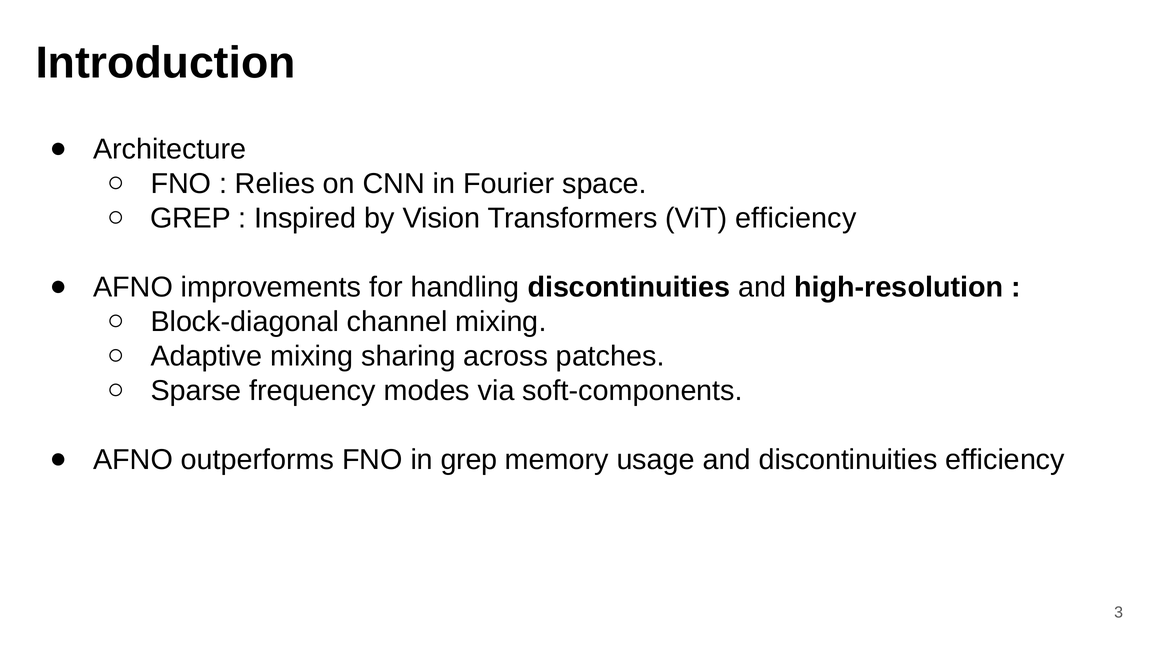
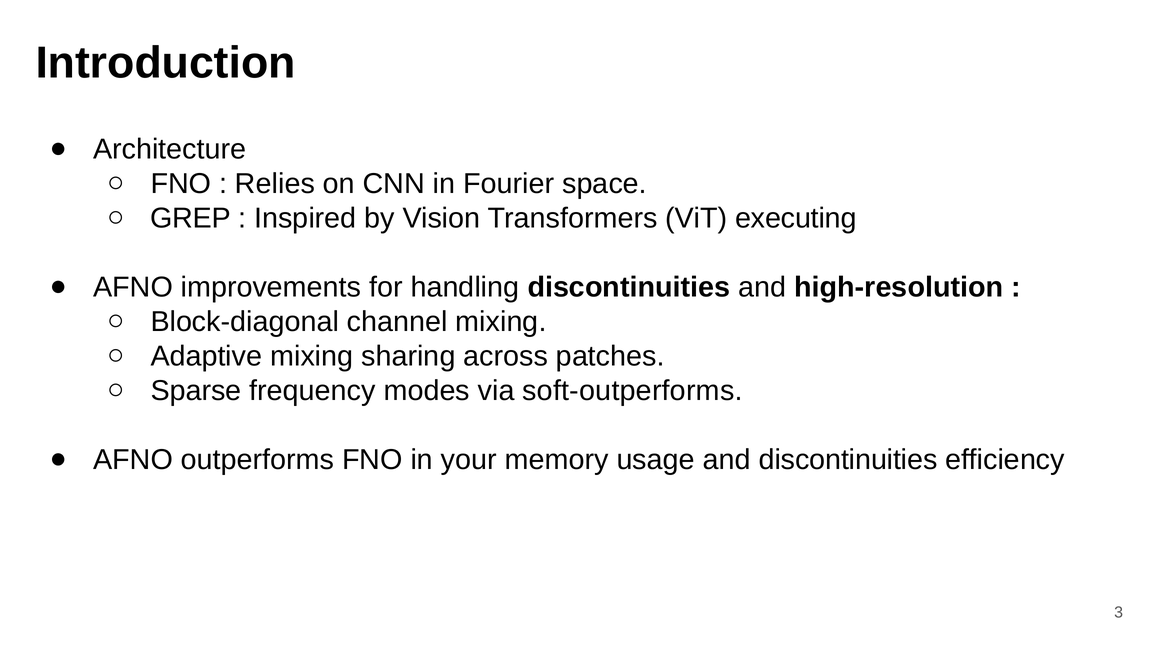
ViT efficiency: efficiency -> executing (796, 218)
soft-components: soft-components -> soft-outperforms (633, 391)
in grep: grep -> your (469, 460)
